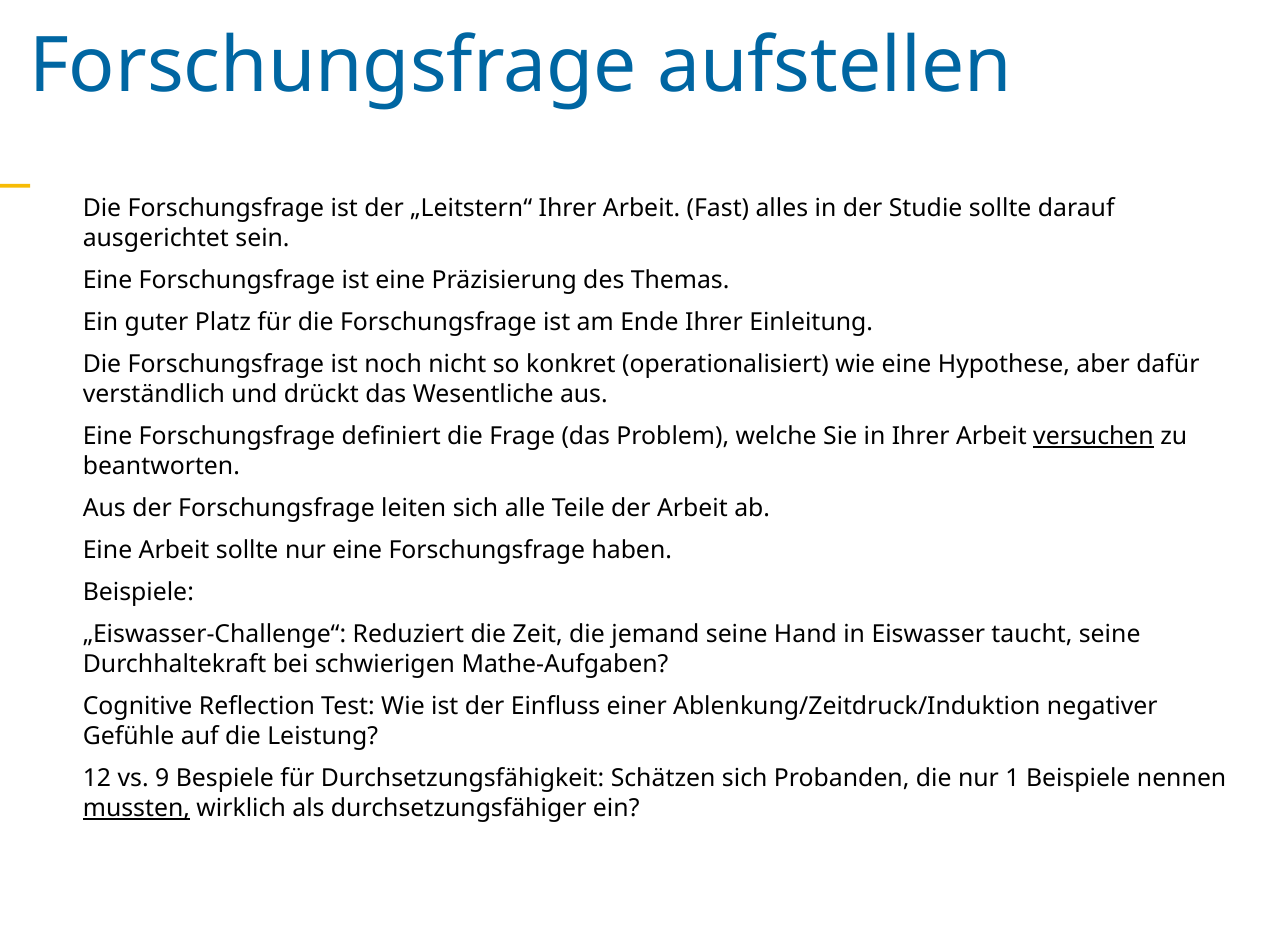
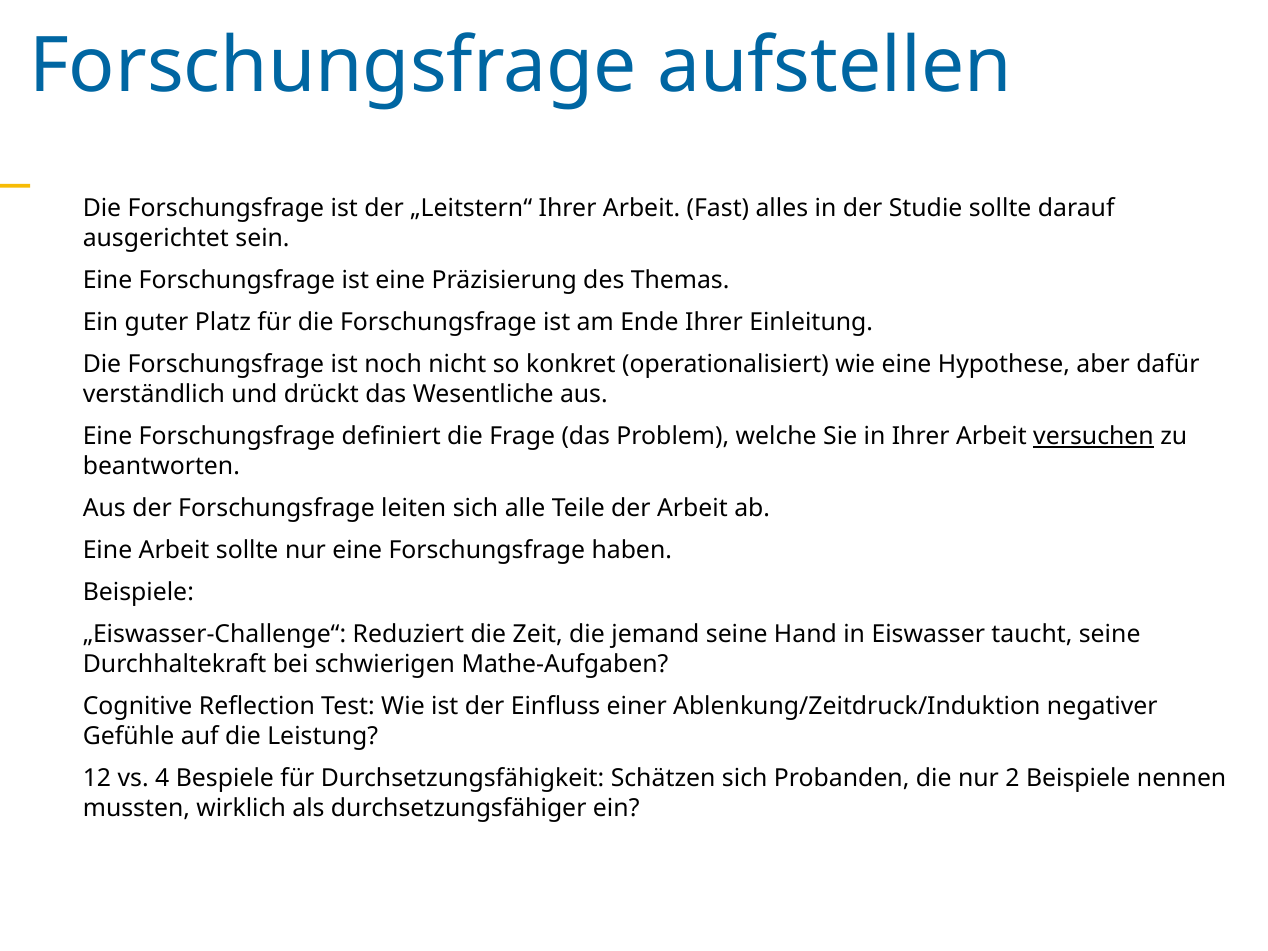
9: 9 -> 4 (162, 778)
1: 1 -> 2 (1013, 778)
mussten underline: present -> none (136, 808)
